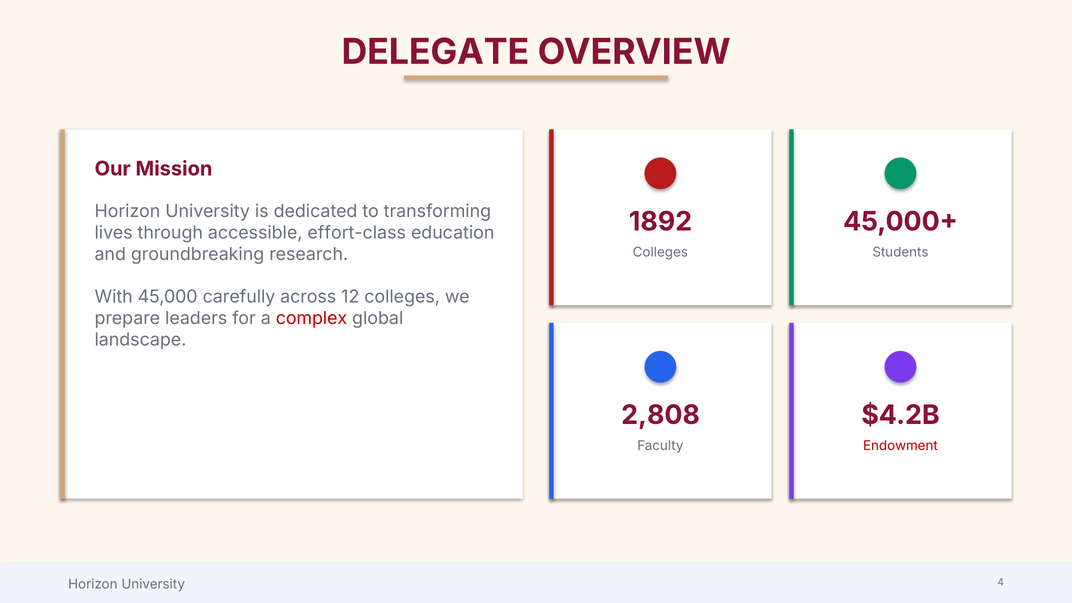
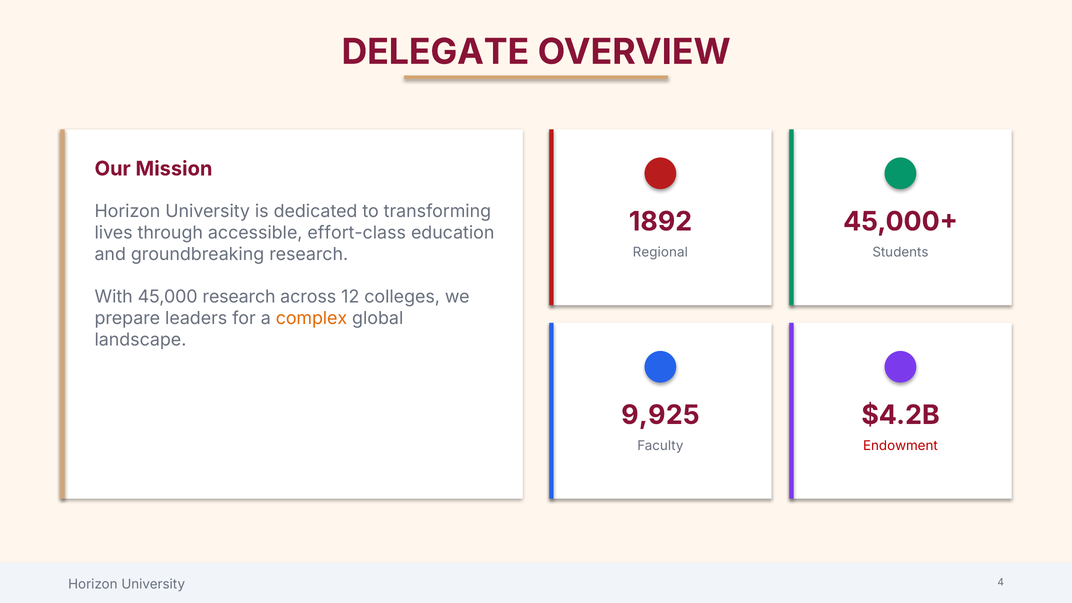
Colleges: Colleges -> Regional (660, 252)
45,000 carefully: carefully -> research (239, 297)
complex colour: red -> orange (311, 318)
2,808: 2,808 -> 9,925 (660, 415)
